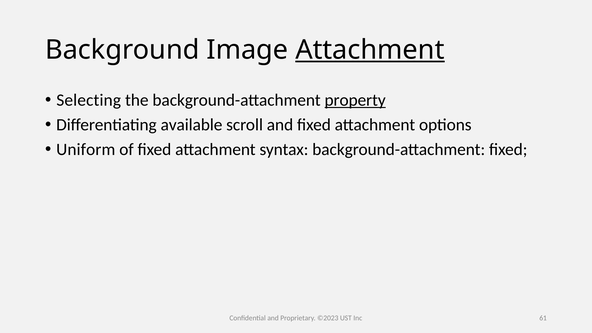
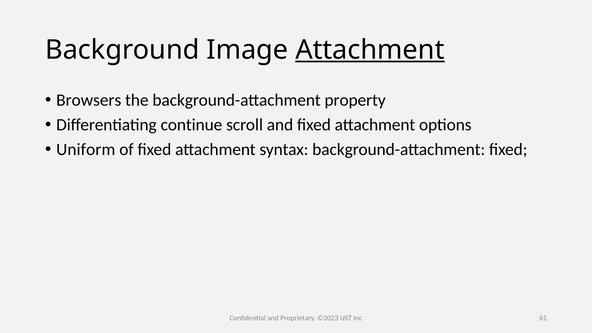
Selecting: Selecting -> Browsers (89, 100)
property underline: present -> none (355, 100)
available: available -> continue (191, 125)
